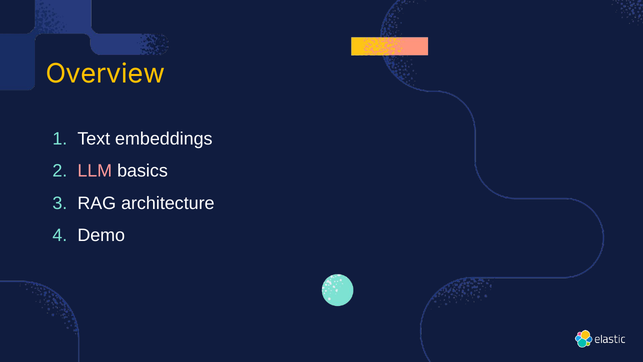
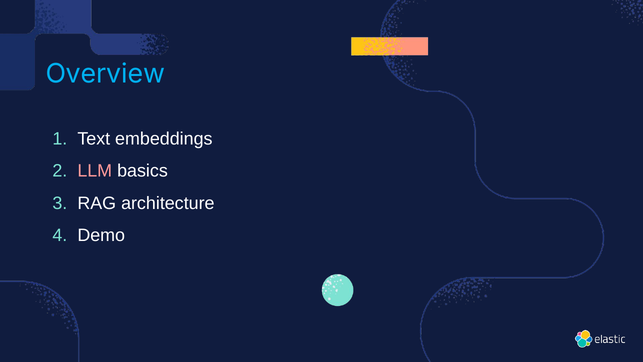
Overview colour: yellow -> light blue (105, 74)
